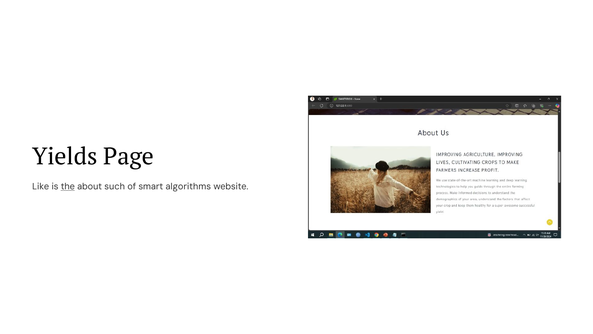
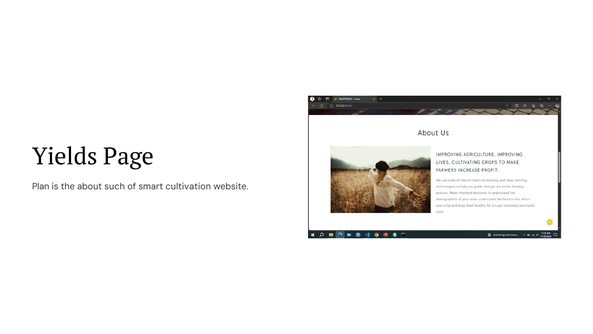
Like: Like -> Plan (41, 186)
the underline: present -> none (68, 186)
algorithms: algorithms -> cultivation (188, 186)
